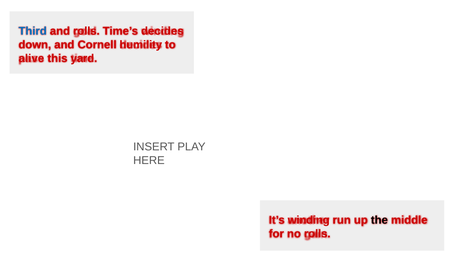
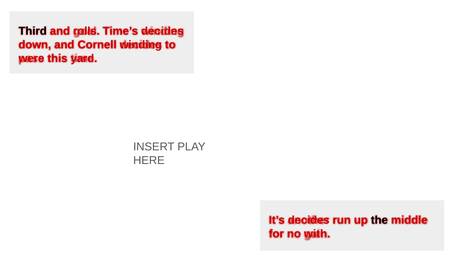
Third colour: blue -> black (33, 31)
humility: humility -> winding (141, 45)
alive: alive -> were (31, 58)
It’s winding: winding -> decides (309, 220)
no rolls: rolls -> with (317, 233)
